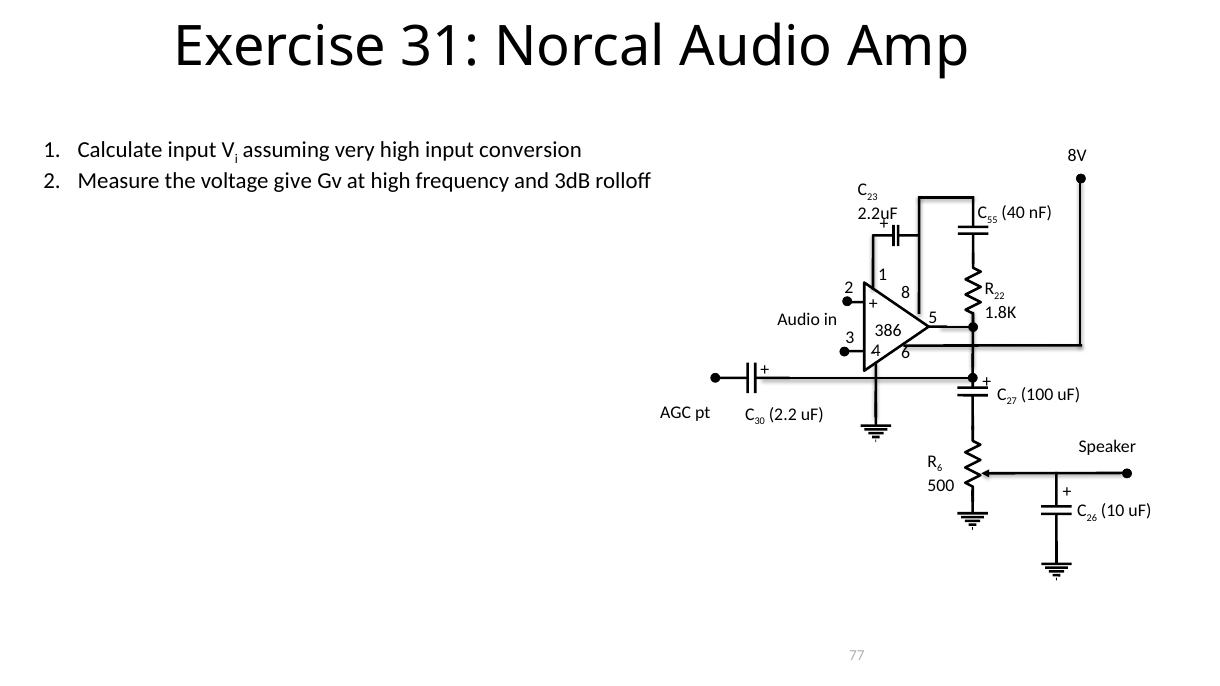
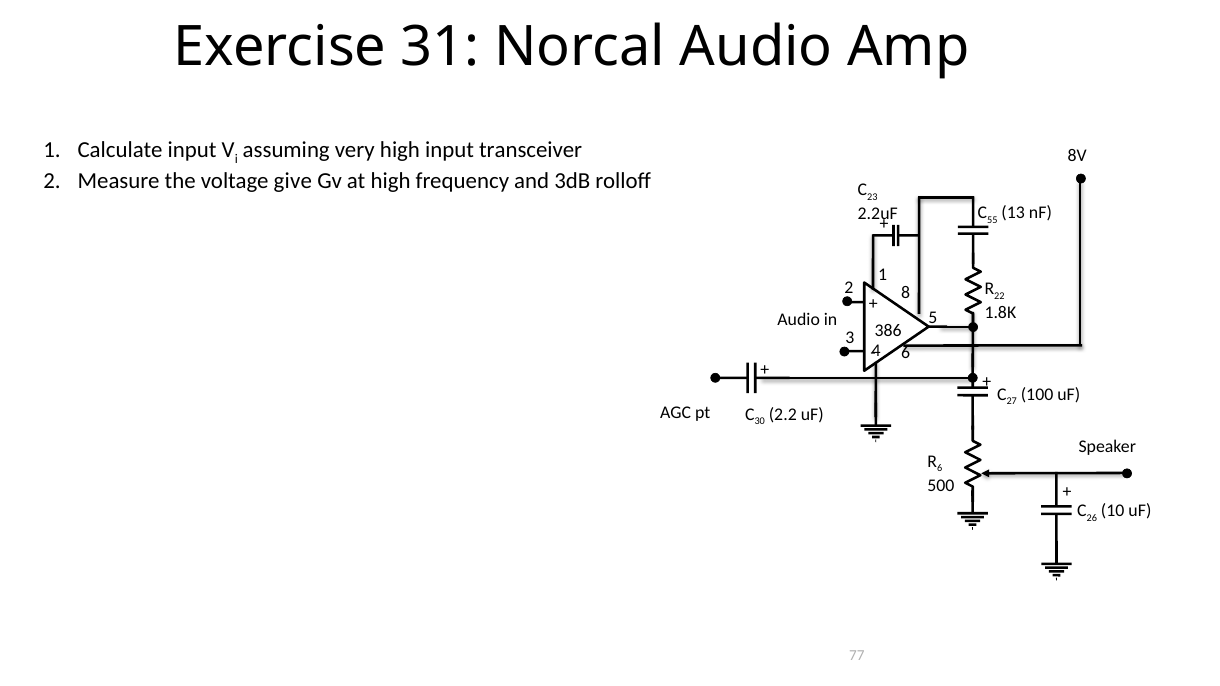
conversion: conversion -> transceiver (531, 150)
40: 40 -> 13 (1013, 213)
